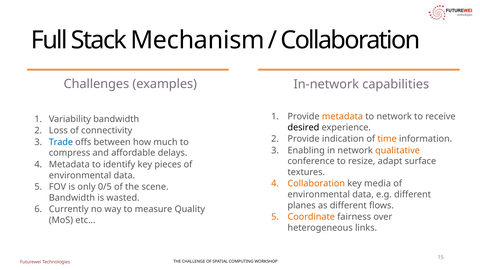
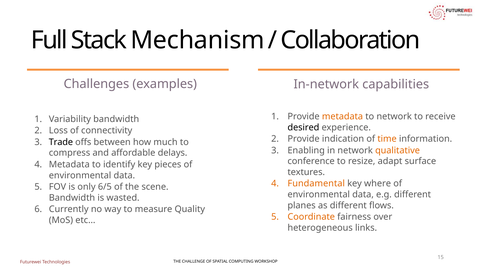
Trade colour: blue -> black (61, 142)
Collaboration: Collaboration -> Fundamental (316, 184)
media: media -> where (378, 184)
0/5: 0/5 -> 6/5 (105, 187)
